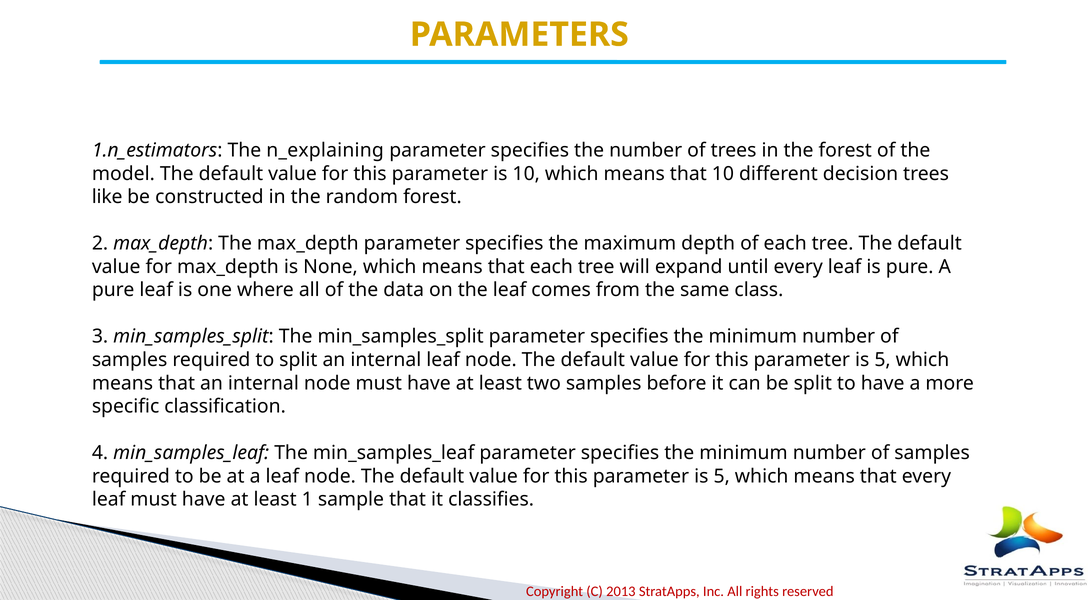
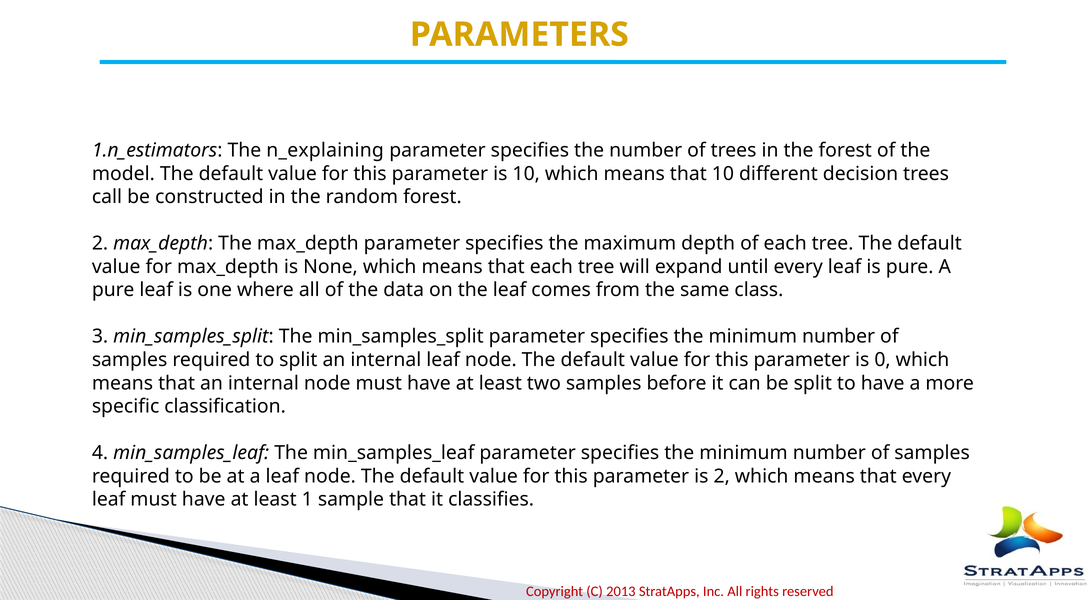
like: like -> call (107, 197)
5: 5 -> 0 (883, 360)
5: 5 -> 2 (722, 476)
